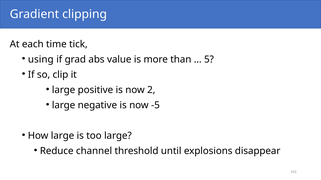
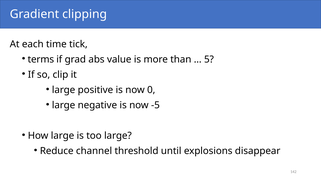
using: using -> terms (41, 60)
2: 2 -> 0 (151, 90)
